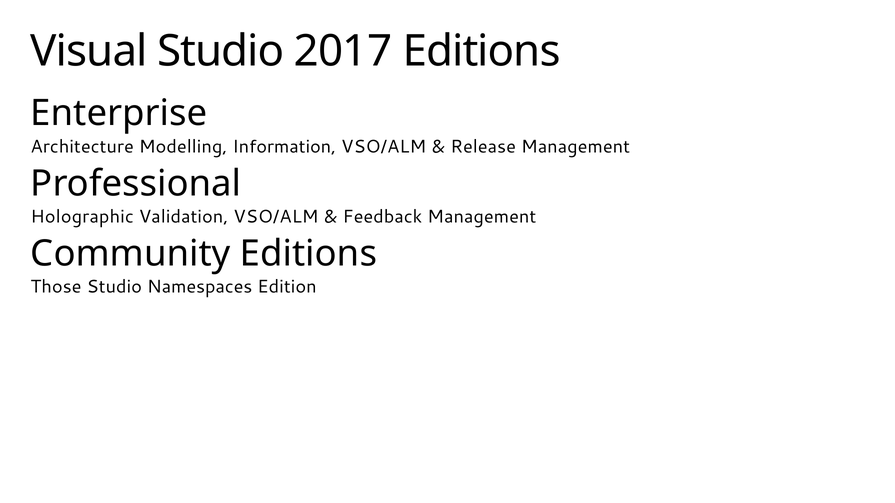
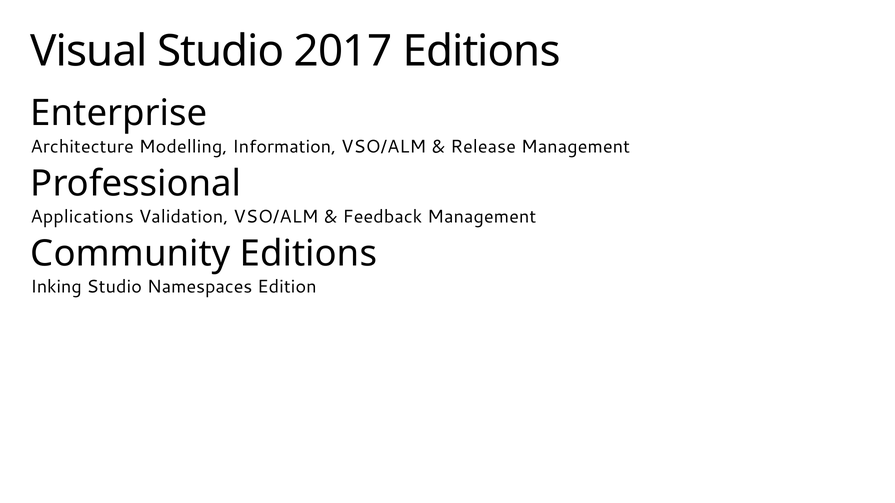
Holographic: Holographic -> Applications (82, 217)
Those: Those -> Inking (56, 287)
